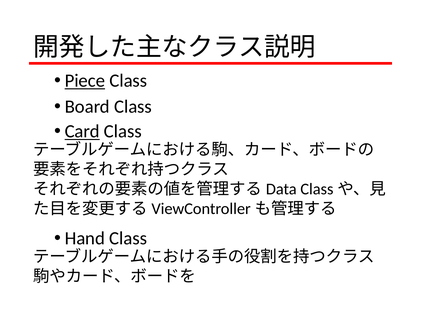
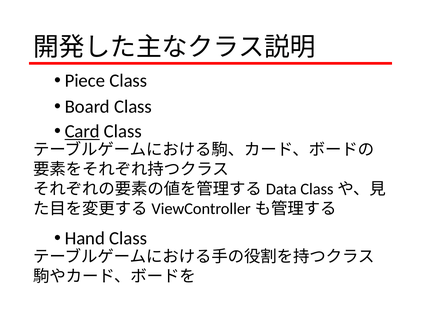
Piece underline: present -> none (85, 81)
